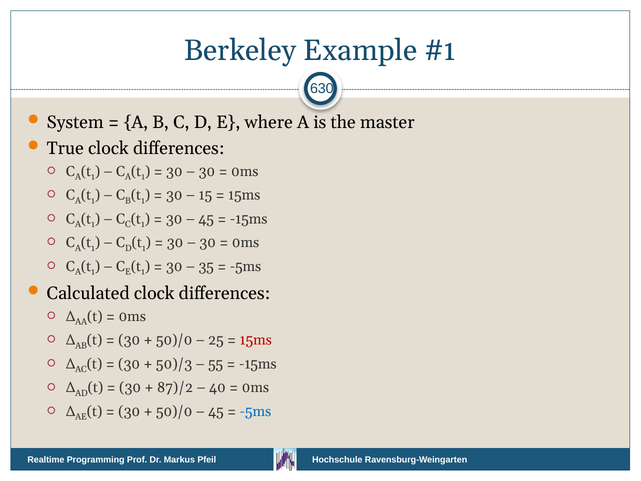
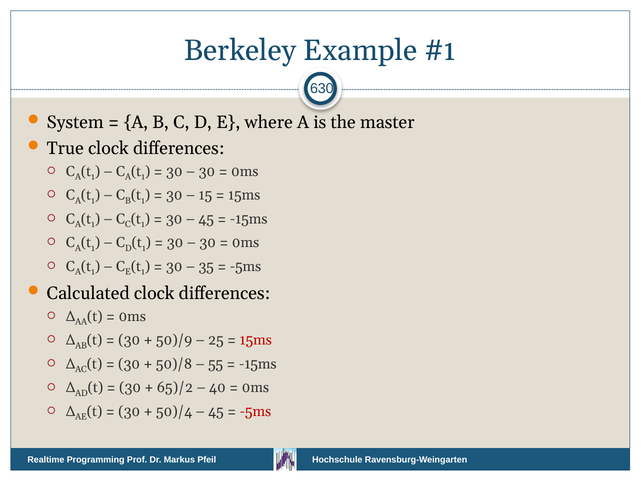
50)/0: 50)/0 -> 50)/9 (174, 340)
50)/3: 50)/3 -> 50)/8 (174, 364)
87)/2: 87)/2 -> 65)/2 (175, 387)
50)/0: 50)/0 -> 50)/4 (174, 411)
-5ms colour: blue -> red (255, 411)
